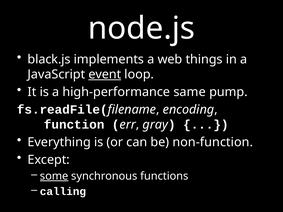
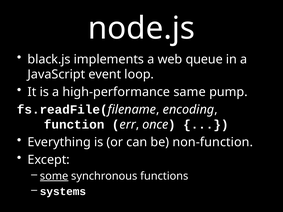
things: things -> queue (204, 59)
event underline: present -> none (105, 74)
gray: gray -> once (155, 125)
calling: calling -> systems (63, 192)
